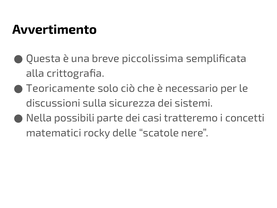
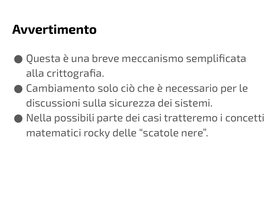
piccolissima: piccolissima -> meccanismo (153, 58)
Teoricamente: Teoricamente -> Cambiamento (61, 88)
